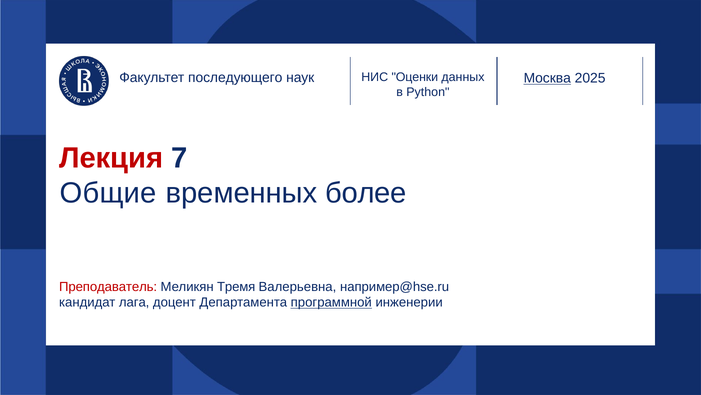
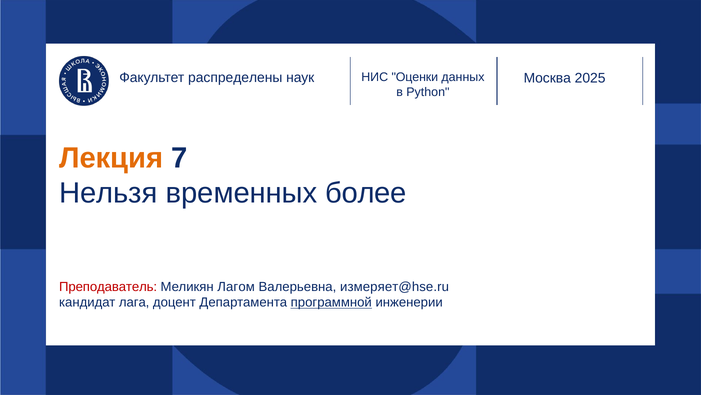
последующего: последующего -> распределены (235, 78)
Москва underline: present -> none (547, 78)
Лекция colour: red -> orange (111, 158)
Общие: Общие -> Нельзя (108, 193)
Тремя: Тремя -> Лагом (236, 286)
например@hse.ru: например@hse.ru -> измеряет@hse.ru (395, 286)
